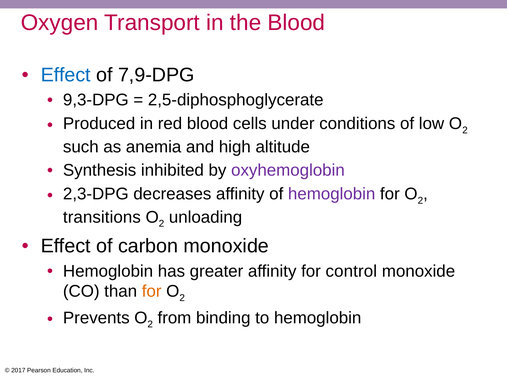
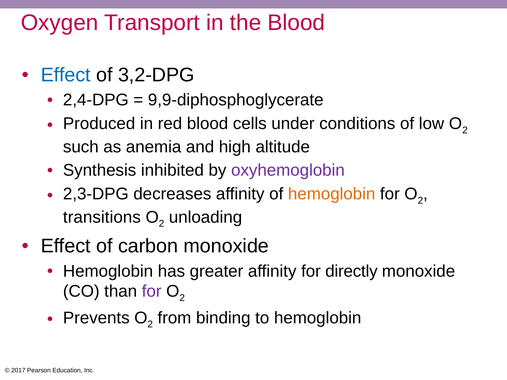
7,9-DPG: 7,9-DPG -> 3,2-DPG (156, 75)
9,3-DPG: 9,3-DPG -> 2,4-DPG (96, 100)
2,5-diphosphoglycerate: 2,5-diphosphoglycerate -> 9,9-diphosphoglycerate (236, 100)
hemoglobin colour: purple -> orange (332, 194)
control: control -> directly (351, 271)
for colour: orange -> purple (152, 292)
